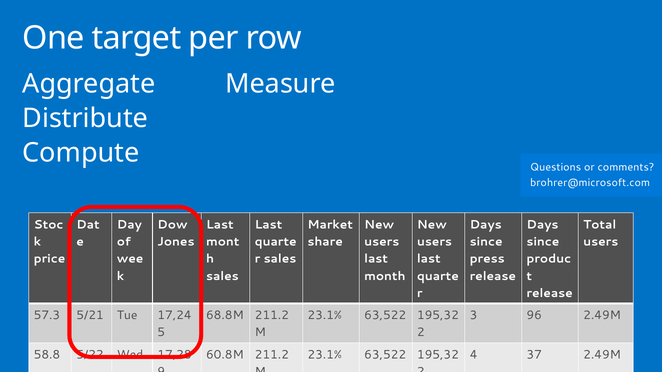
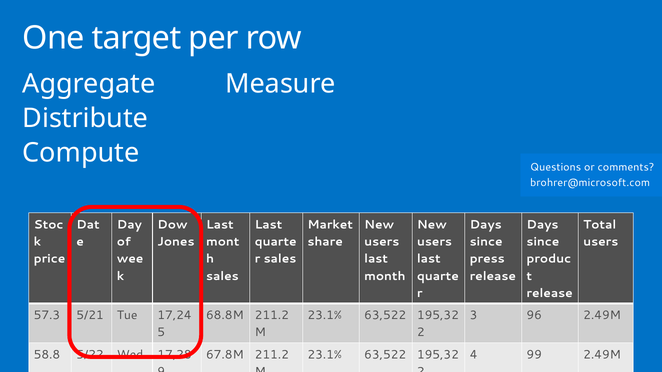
60.8M: 60.8M -> 67.8M (225, 355)
4 37: 37 -> 99 (534, 355)
